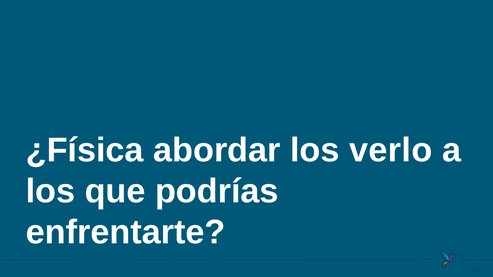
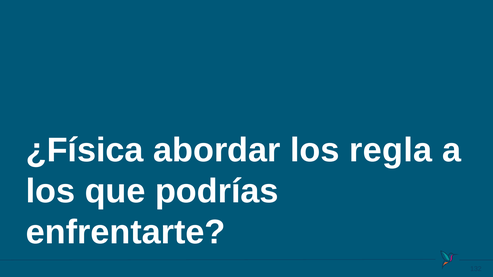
verlo: verlo -> regla (391, 150)
